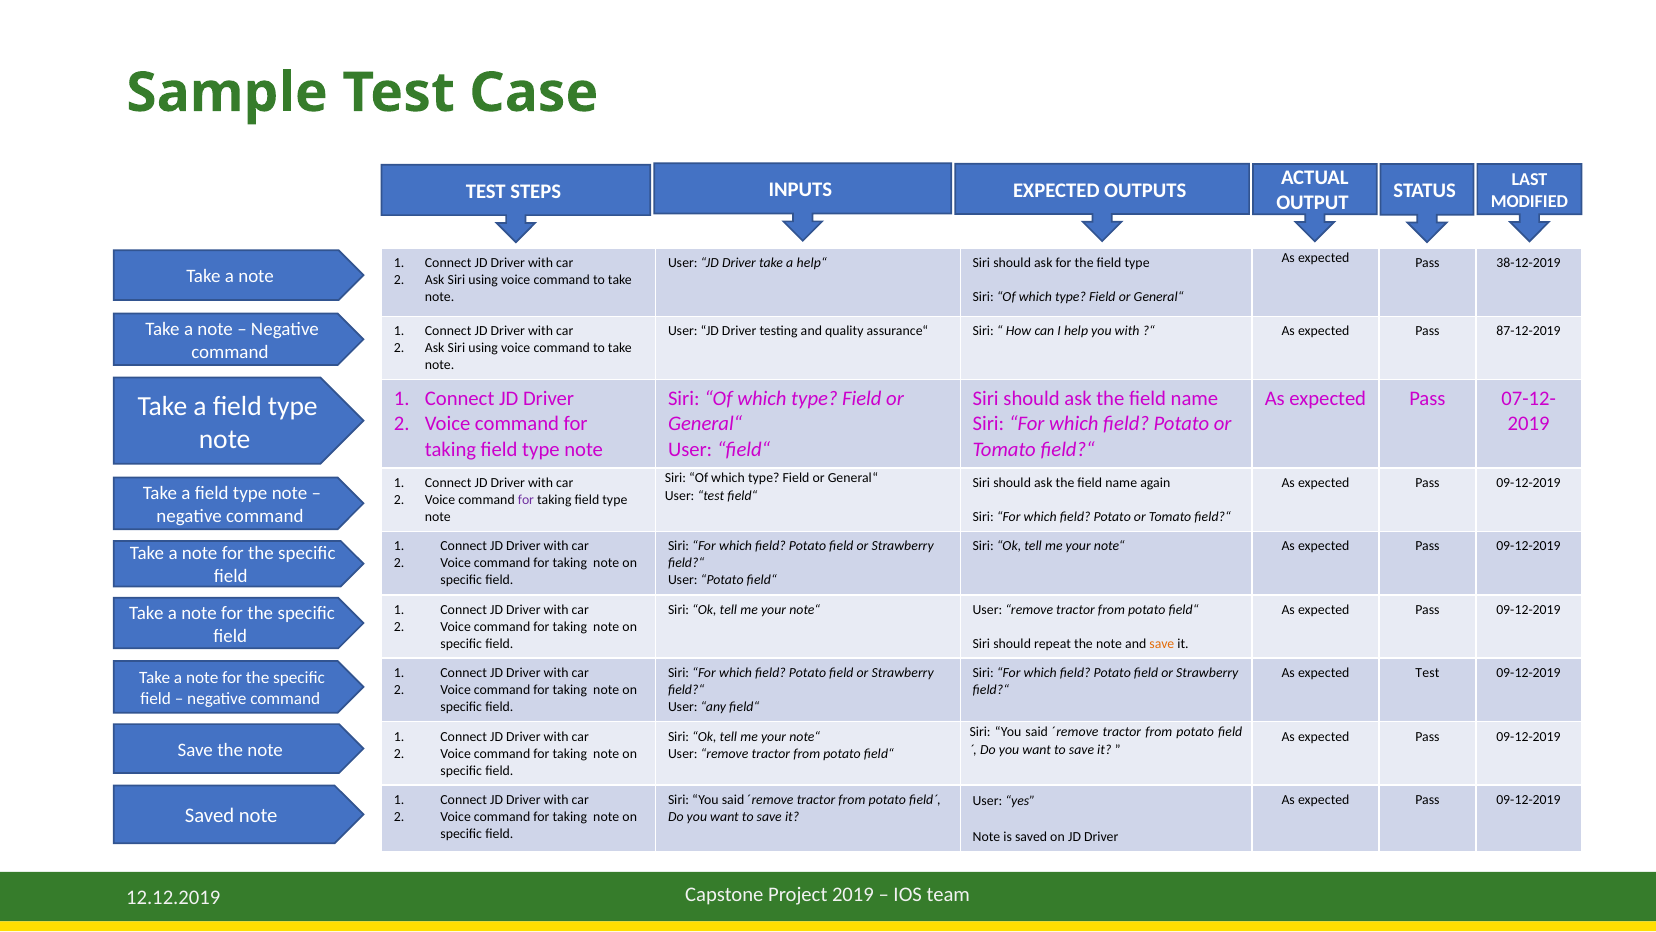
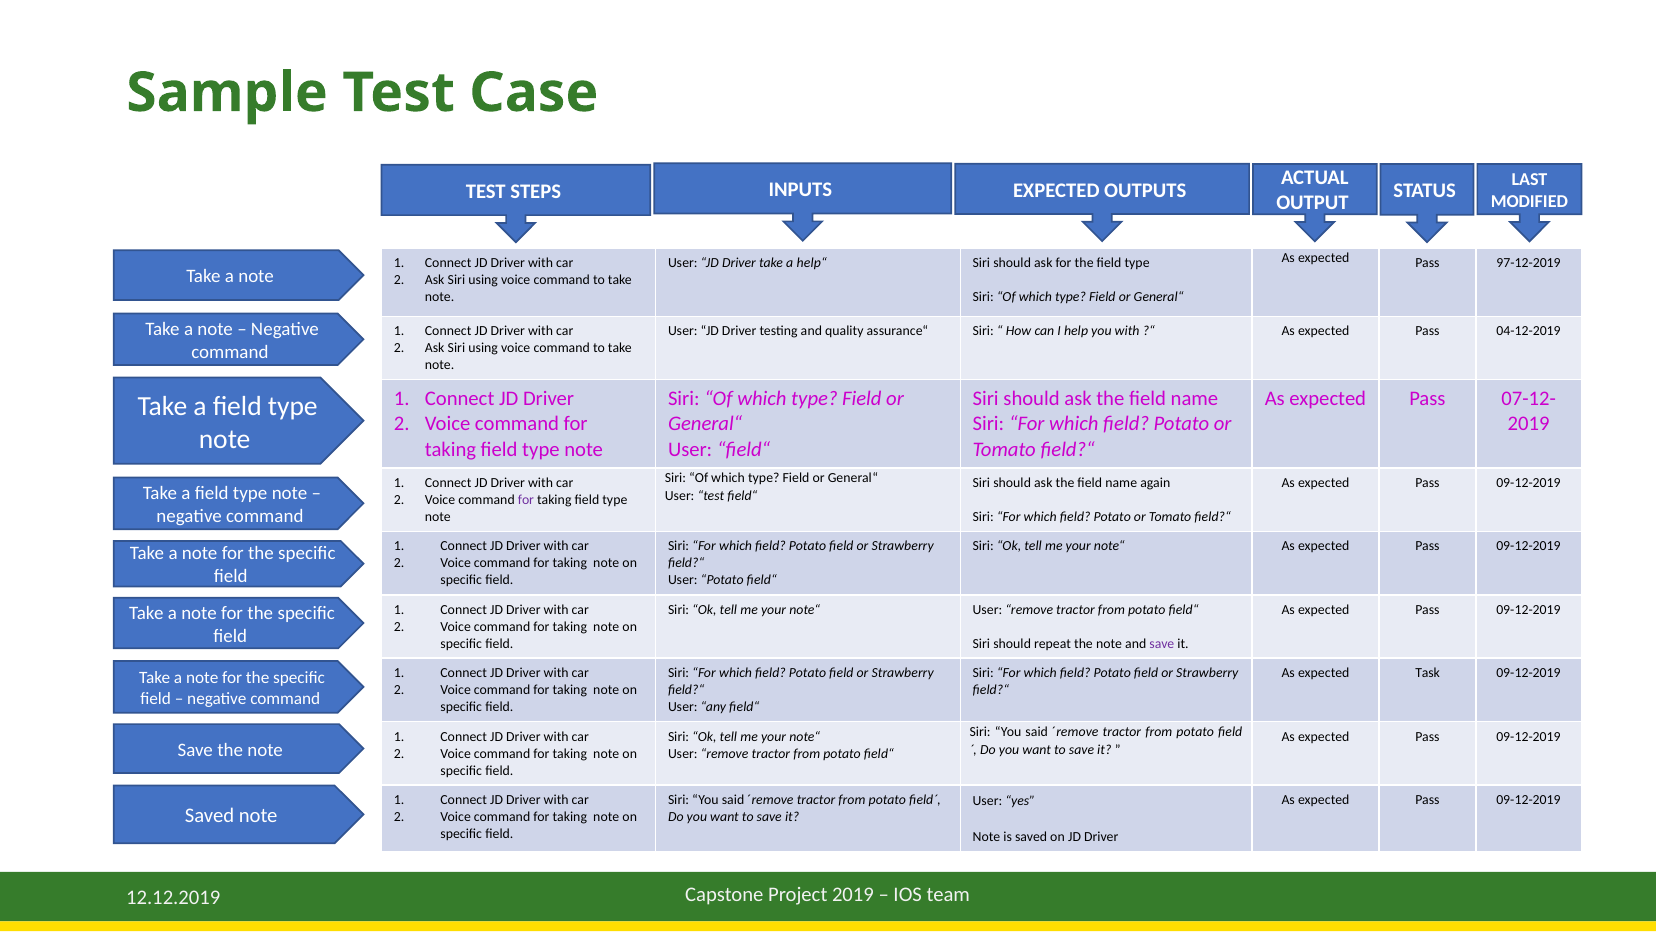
38-12-2019: 38-12-2019 -> 97-12-2019 (1529, 263)
87-12-2019: 87-12-2019 -> 04-12-2019 (1529, 331)
save colour: orange -> purple (1162, 643)
expected Test: Test -> Task (1428, 673)
